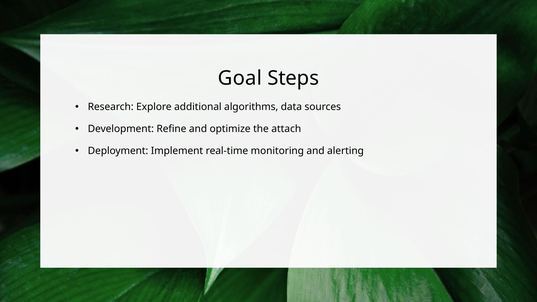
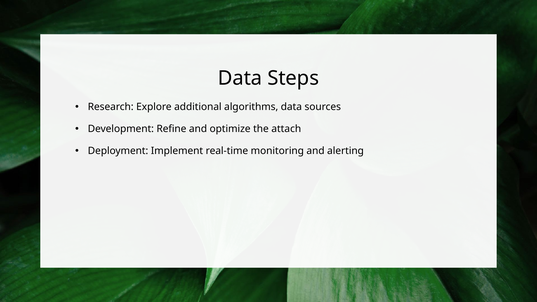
Goal: Goal -> Data (240, 78)
